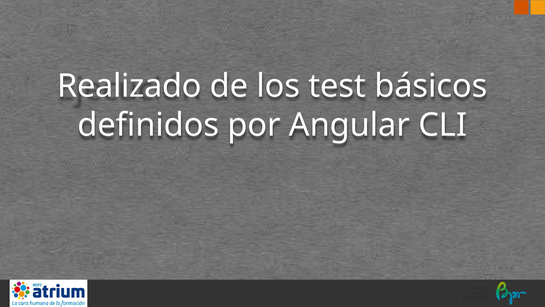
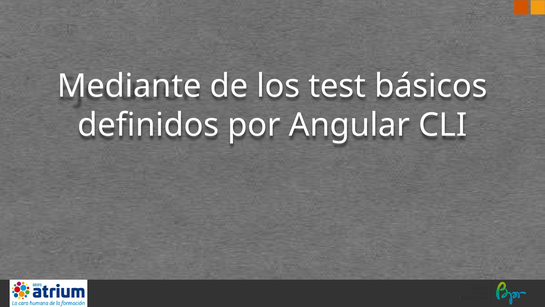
Realizado: Realizado -> Mediante (129, 86)
